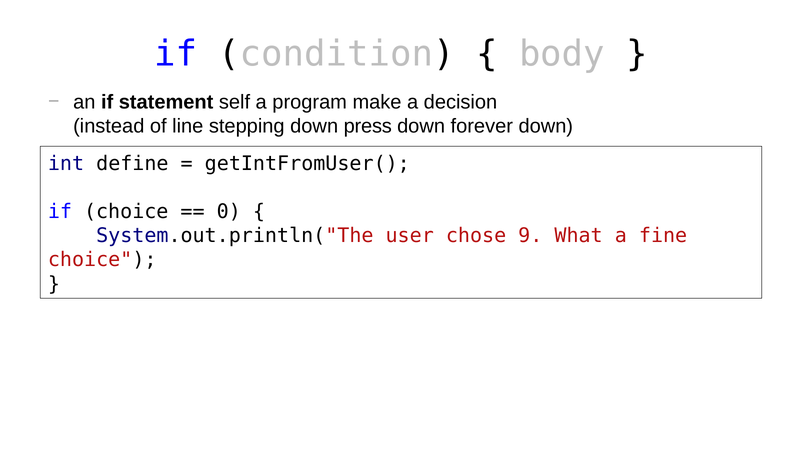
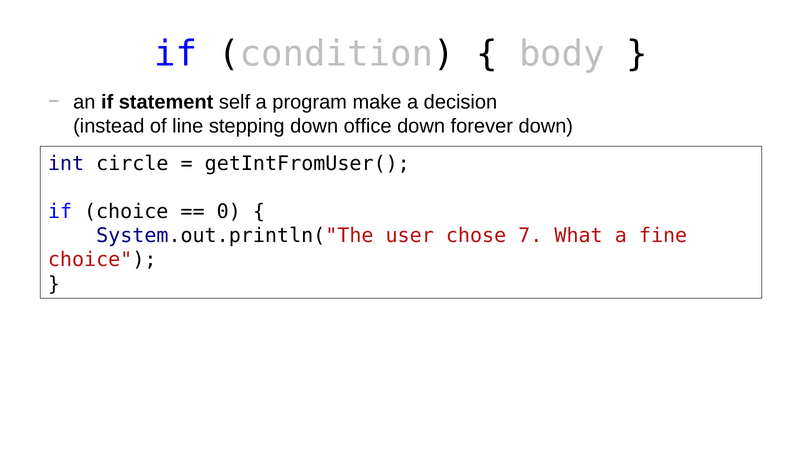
press: press -> office (368, 126)
define: define -> circle (132, 164)
9: 9 -> 7 (530, 236)
